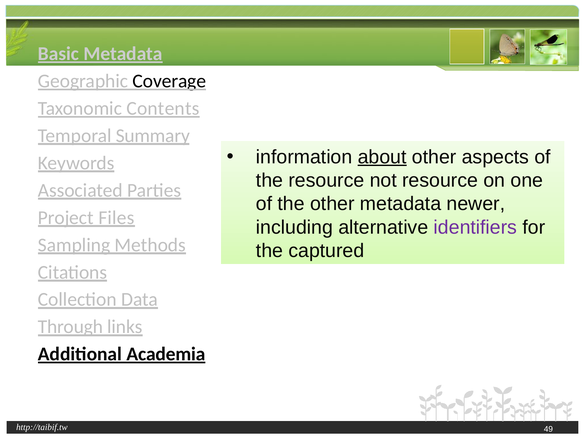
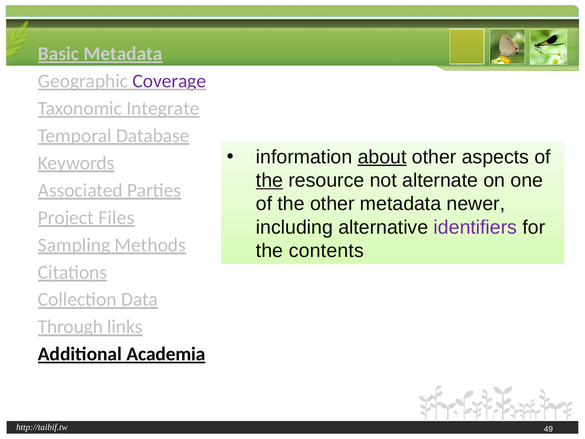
Coverage colour: black -> purple (169, 81)
Contents: Contents -> Integrate (163, 108)
Summary: Summary -> Database (153, 136)
the underline: none -> present (270, 180)
not resource: resource -> alternate (440, 180)
captured: captured -> contents (326, 251)
